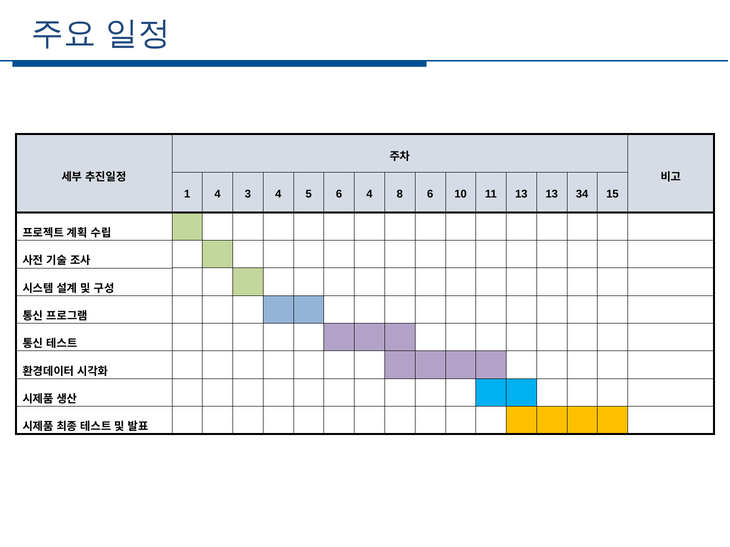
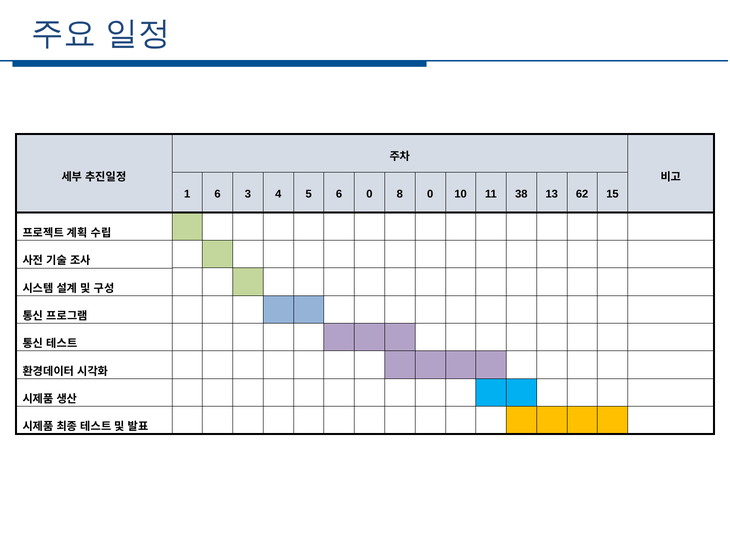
1 4: 4 -> 6 (218, 194)
6 4: 4 -> 0 (369, 194)
8 6: 6 -> 0 (430, 194)
11 13: 13 -> 38 (521, 194)
34: 34 -> 62 (582, 194)
